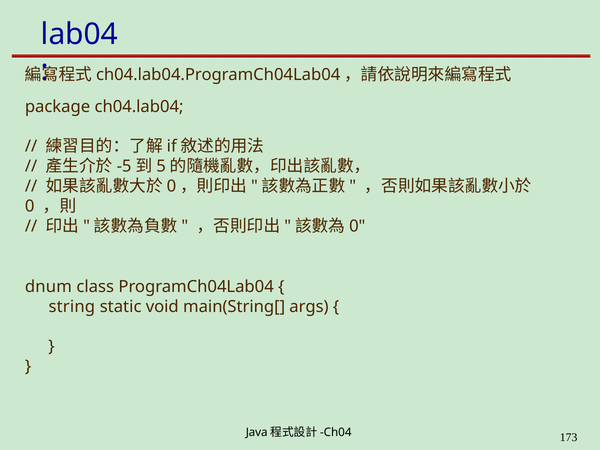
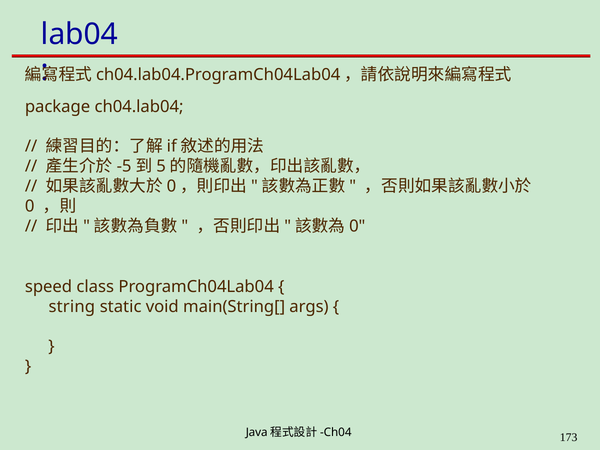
dnum: dnum -> speed (49, 287)
